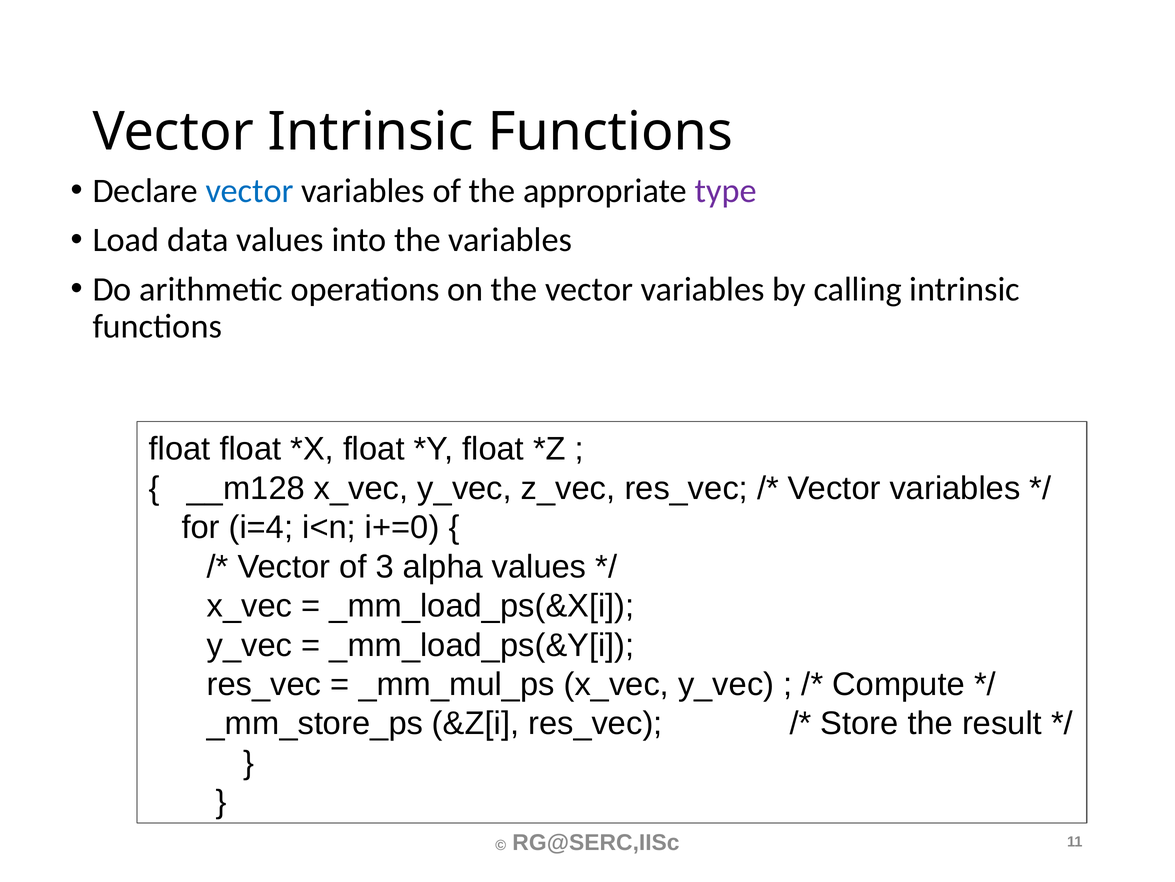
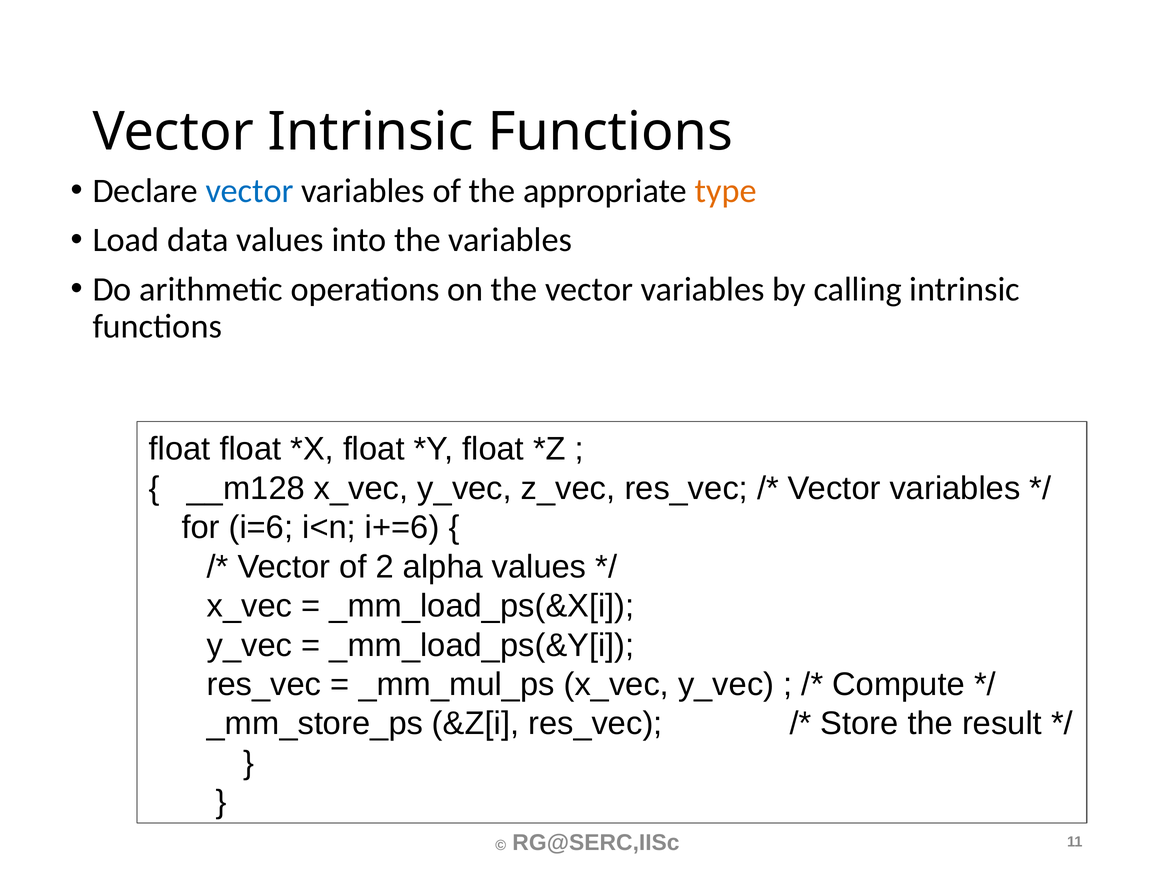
type colour: purple -> orange (726, 191)
i=4: i=4 -> i=6 (261, 527)
i+=0: i+=0 -> i+=6 (402, 527)
3: 3 -> 2 (385, 566)
